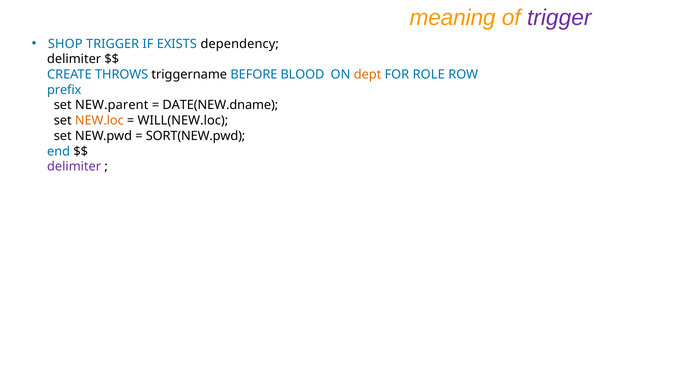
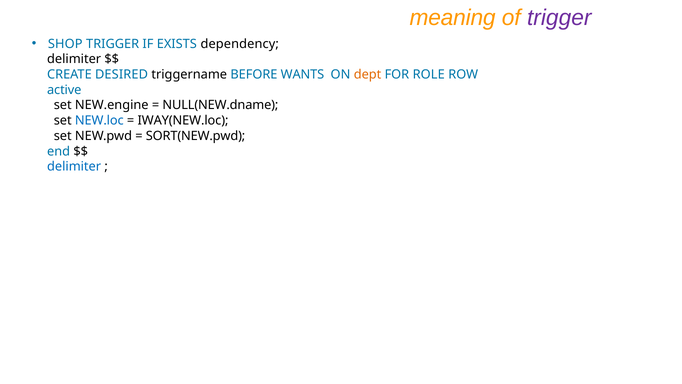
THROWS: THROWS -> DESIRED (122, 74)
BLOOD: BLOOD -> WANTS (302, 74)
prefix: prefix -> active (64, 90)
NEW.parent: NEW.parent -> NEW.engine (112, 105)
DATE(NEW.dname: DATE(NEW.dname -> NULL(NEW.dname (220, 105)
NEW.loc colour: orange -> blue (99, 120)
WILL(NEW.loc: WILL(NEW.loc -> IWAY(NEW.loc (183, 120)
delimiter colour: purple -> blue (74, 167)
